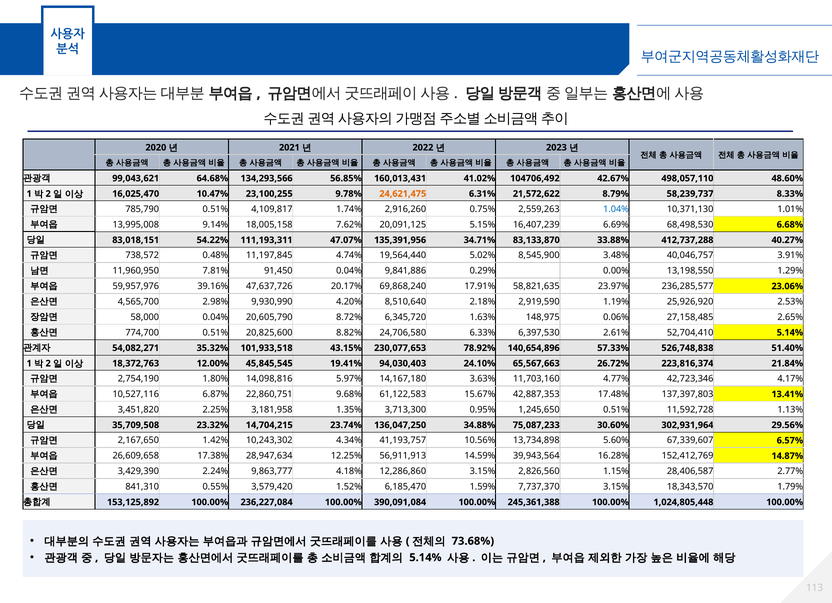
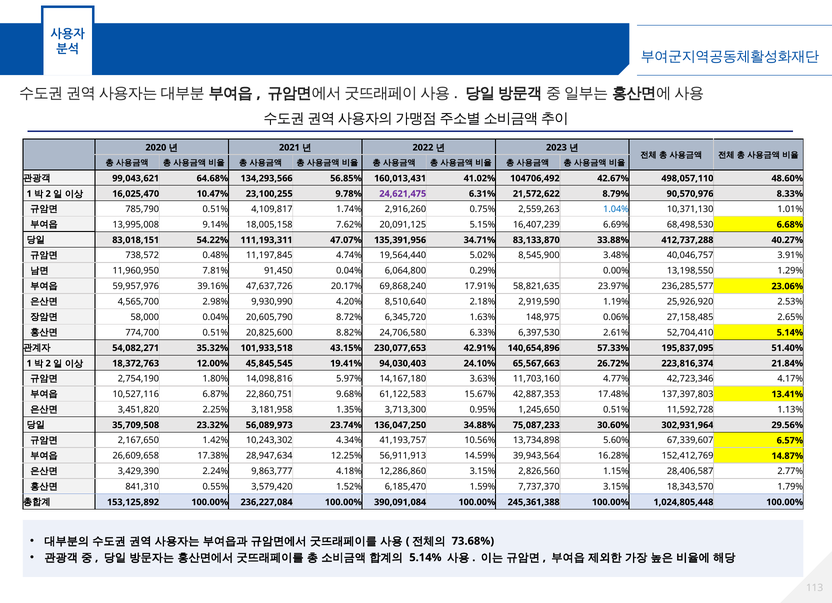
24,621,475 colour: orange -> purple (403, 194)
58,239,737: 58,239,737 -> 90,570,976 (690, 194)
9,841,886: 9,841,886 -> 6,064,800 (405, 271)
78.92%: 78.92% -> 42.91% (480, 348)
526,748,838: 526,748,838 -> 195,837,095 (687, 348)
14,704,215: 14,704,215 -> 56,089,973 (269, 425)
